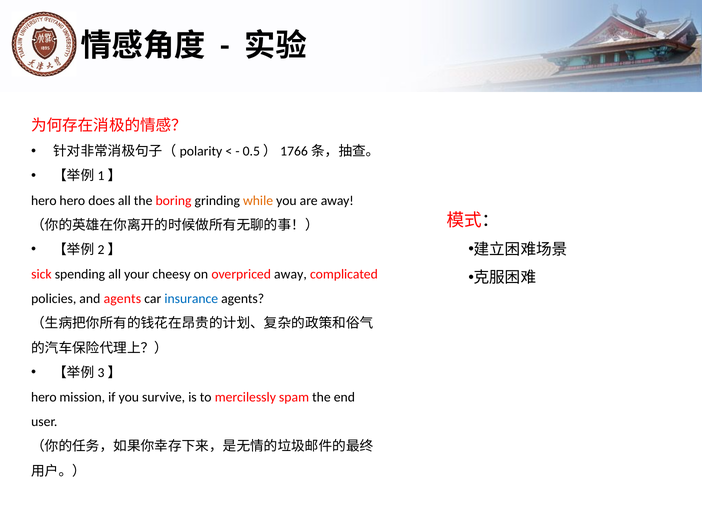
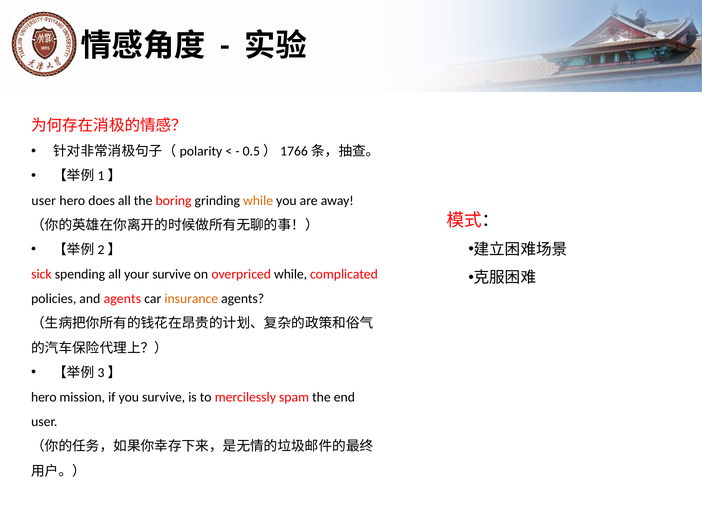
hero: hero -> user (44, 200)
your cheesy: cheesy -> survive (172, 274)
overpriced away: away -> while (291, 274)
insurance colour: blue -> orange (191, 299)
